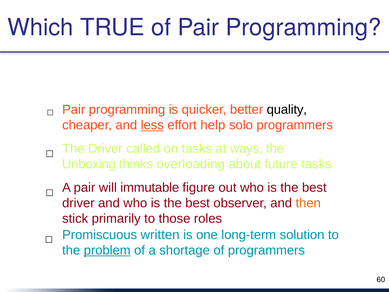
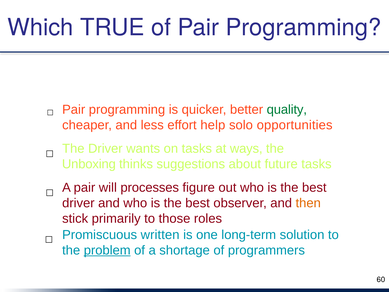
quality colour: black -> green (287, 110)
less underline: present -> none (152, 125)
solo programmers: programmers -> opportunities (295, 125)
called: called -> wants (143, 148)
overloading: overloading -> suggestions (191, 164)
immutable: immutable -> processes (150, 187)
